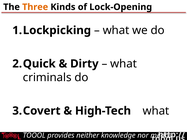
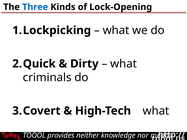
Three colour: orange -> blue (35, 7)
